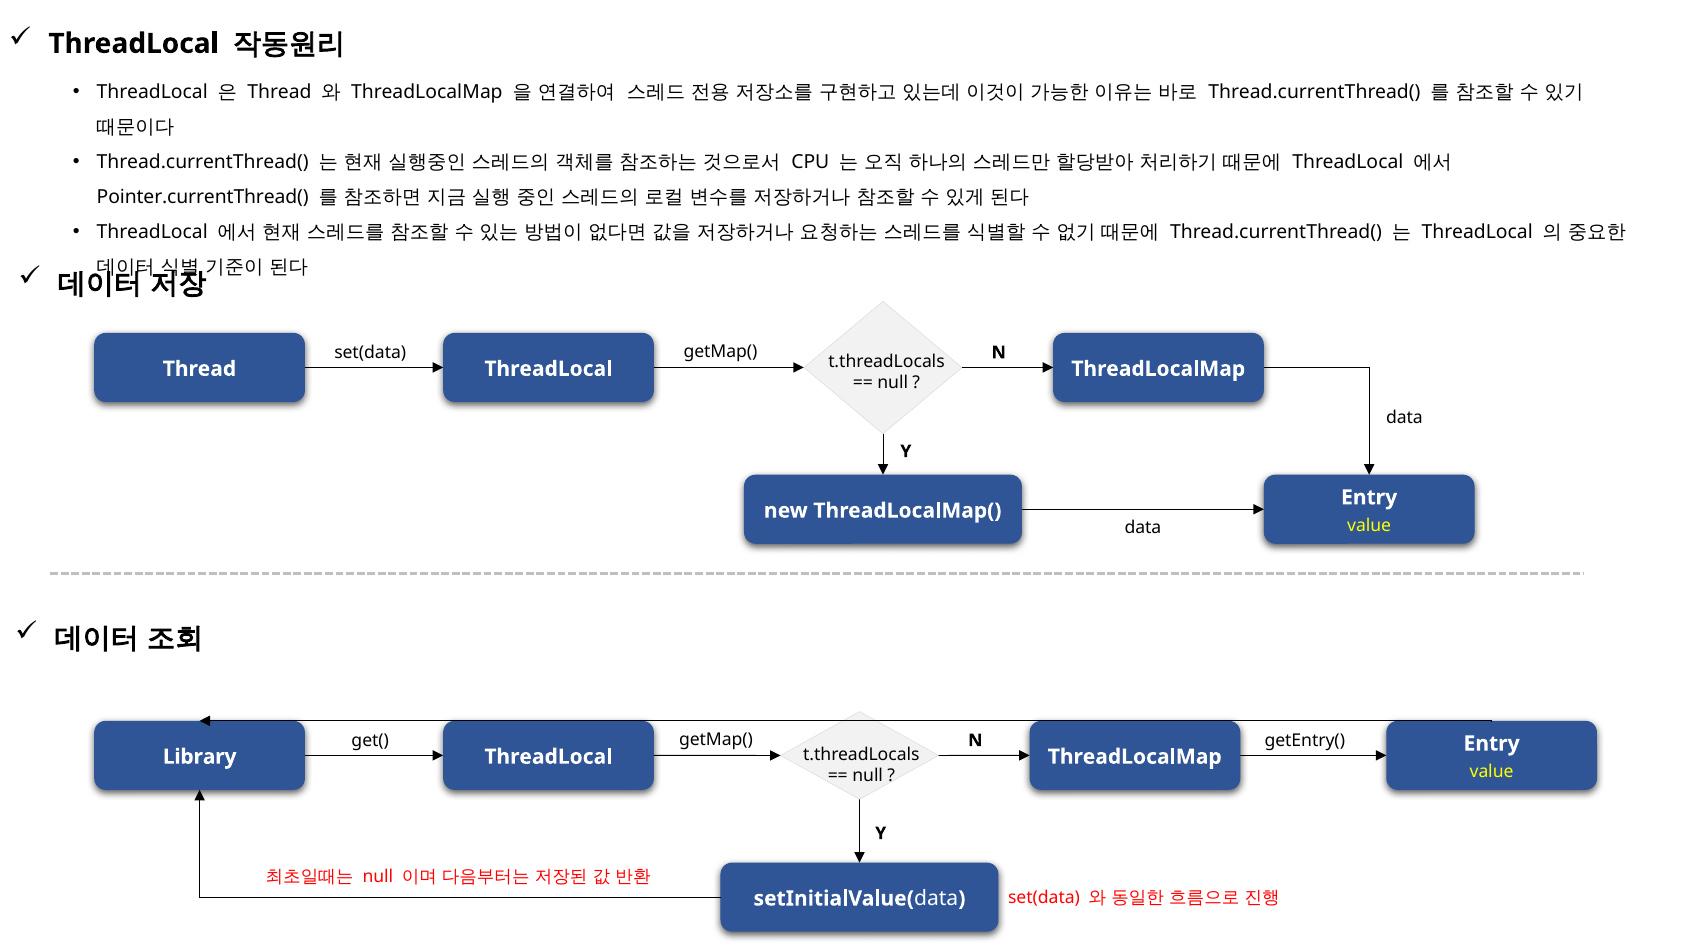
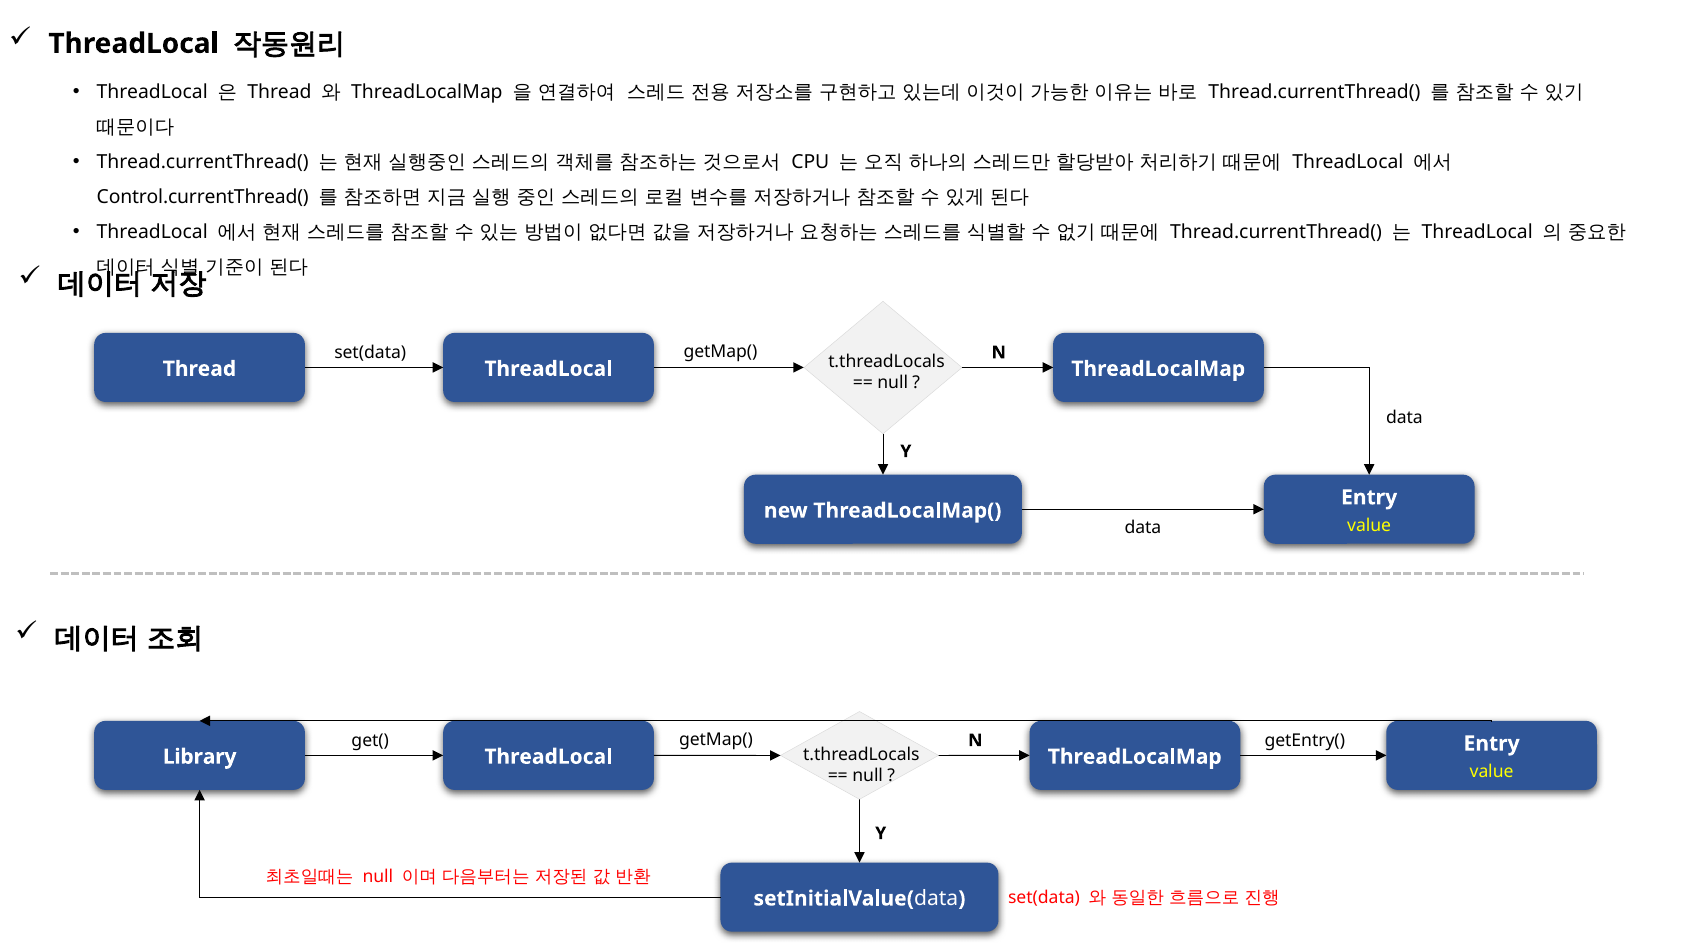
Pointer.currentThread(: Pointer.currentThread( -> Control.currentThread( (203, 197)
